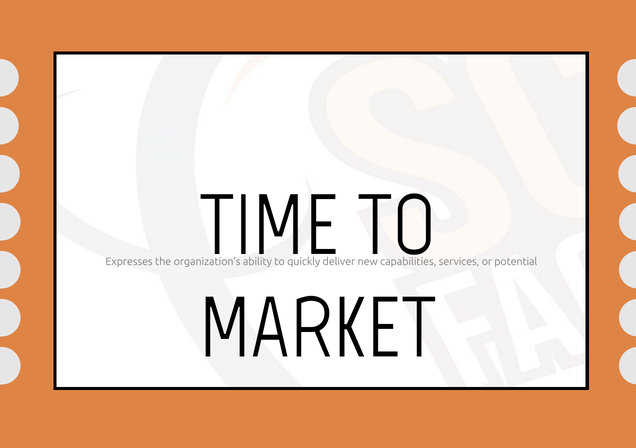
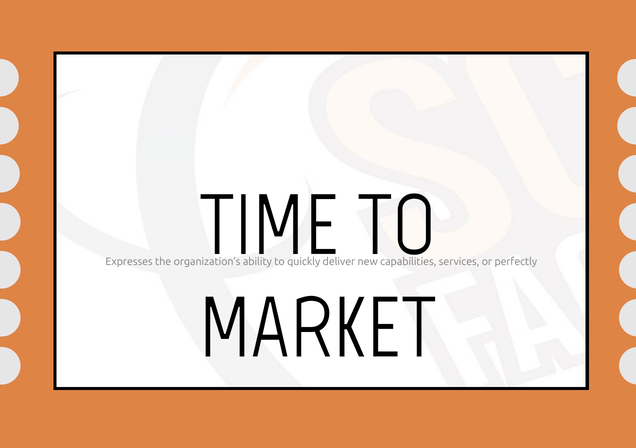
potential: potential -> perfectly (516, 262)
